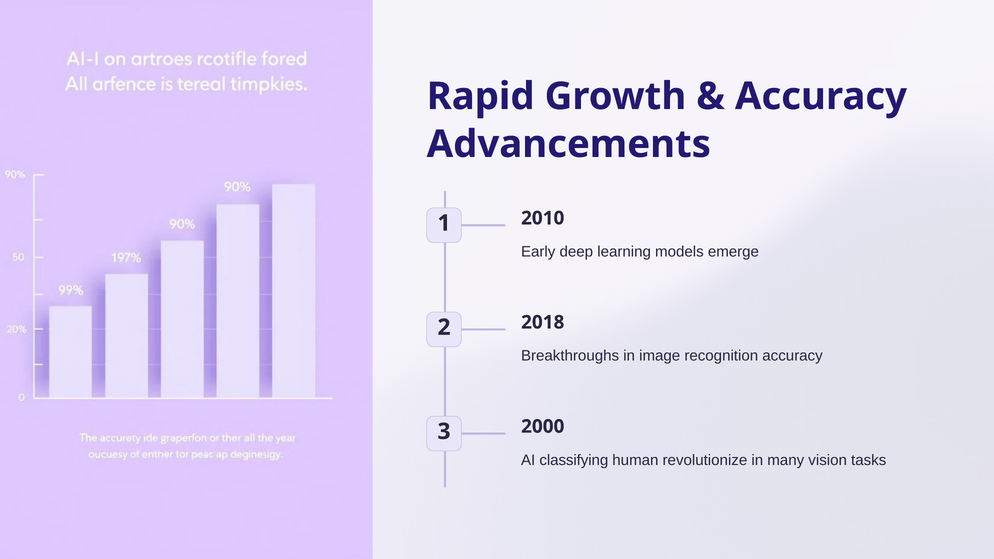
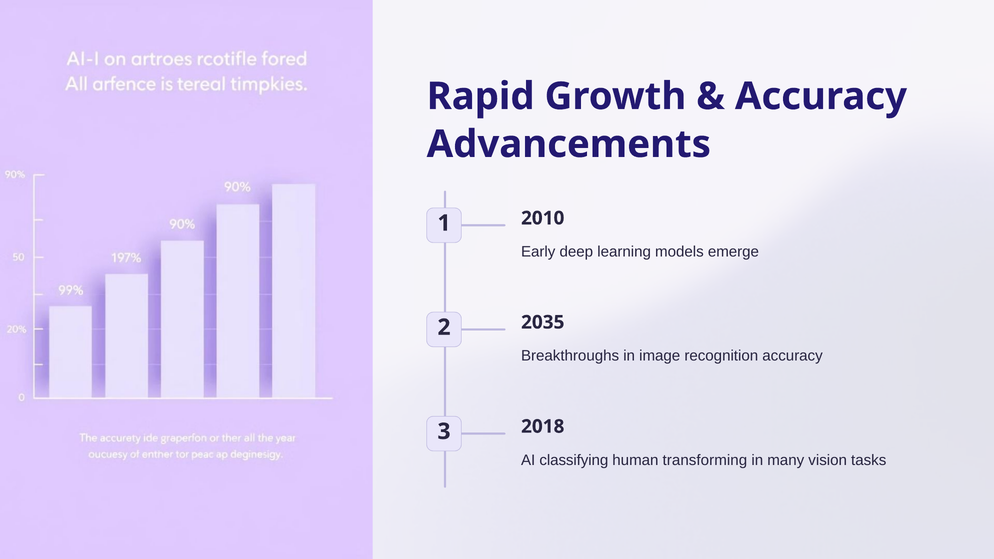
2018: 2018 -> 2035 (543, 322)
2000: 2000 -> 2018 (543, 427)
revolutionize: revolutionize -> transforming (705, 460)
